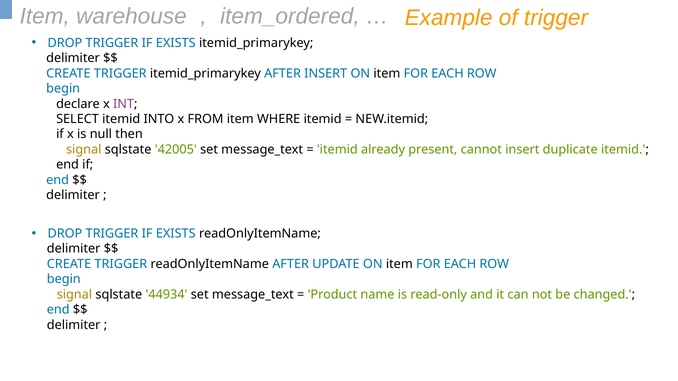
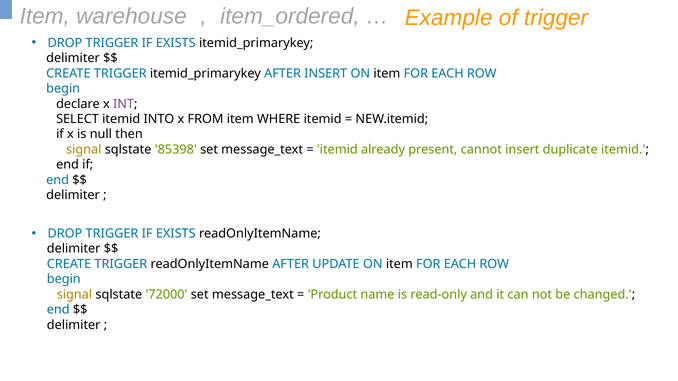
42005: 42005 -> 85398 (176, 150)
44934: 44934 -> 72000 (166, 295)
